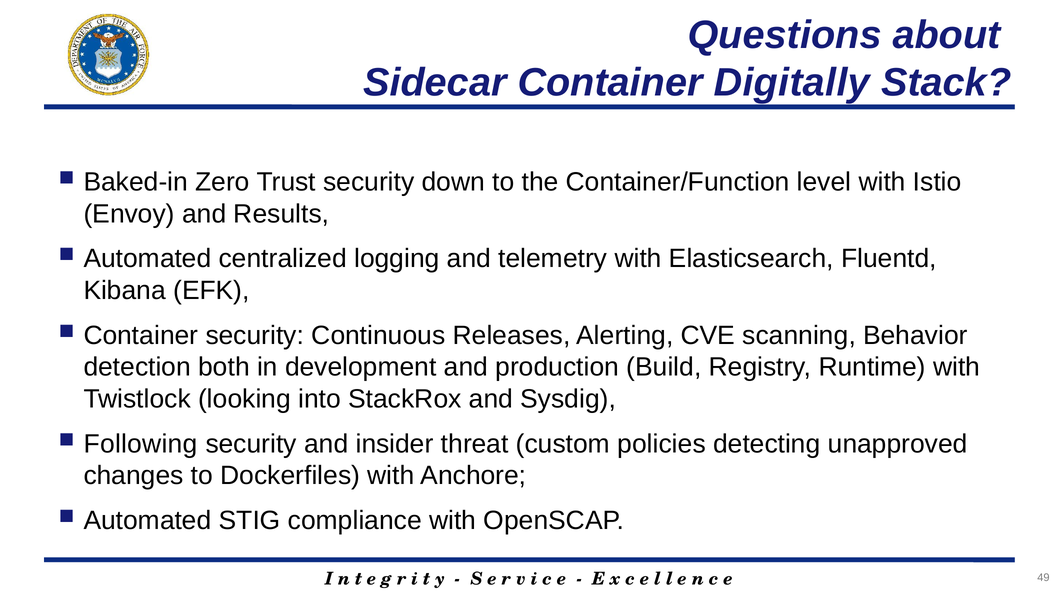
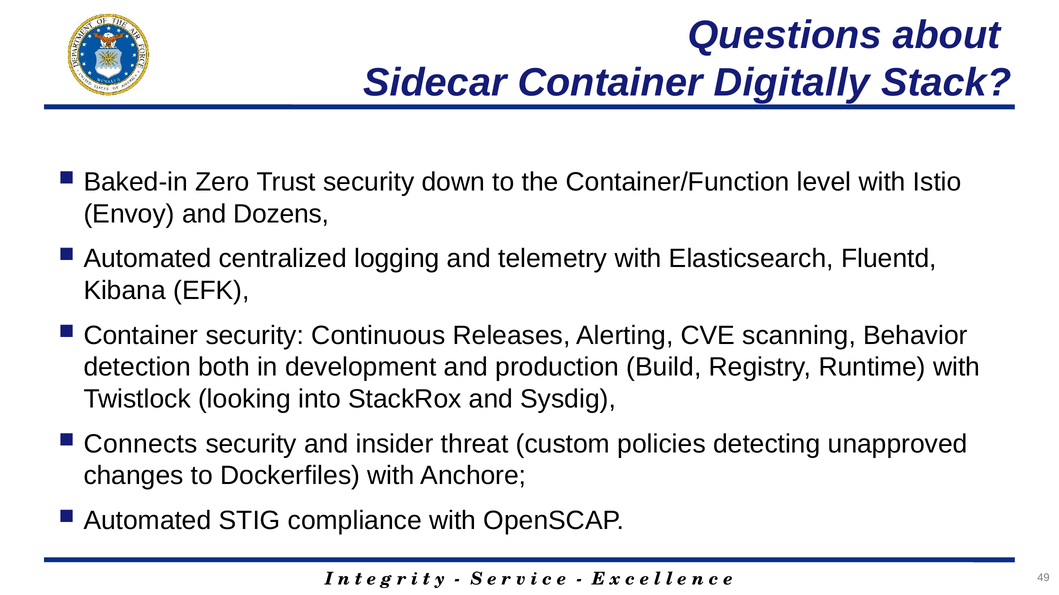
Results: Results -> Dozens (281, 214)
Following: Following -> Connects (141, 444)
